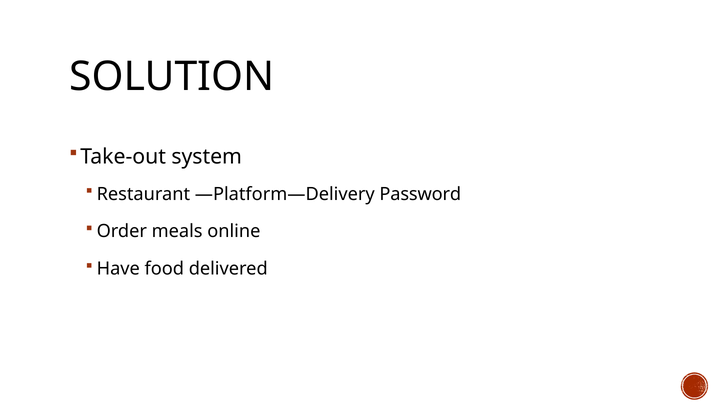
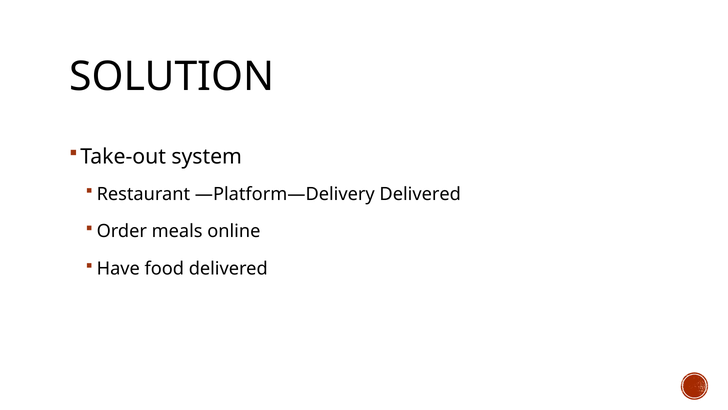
—Platform—Delivery Password: Password -> Delivered (420, 194)
